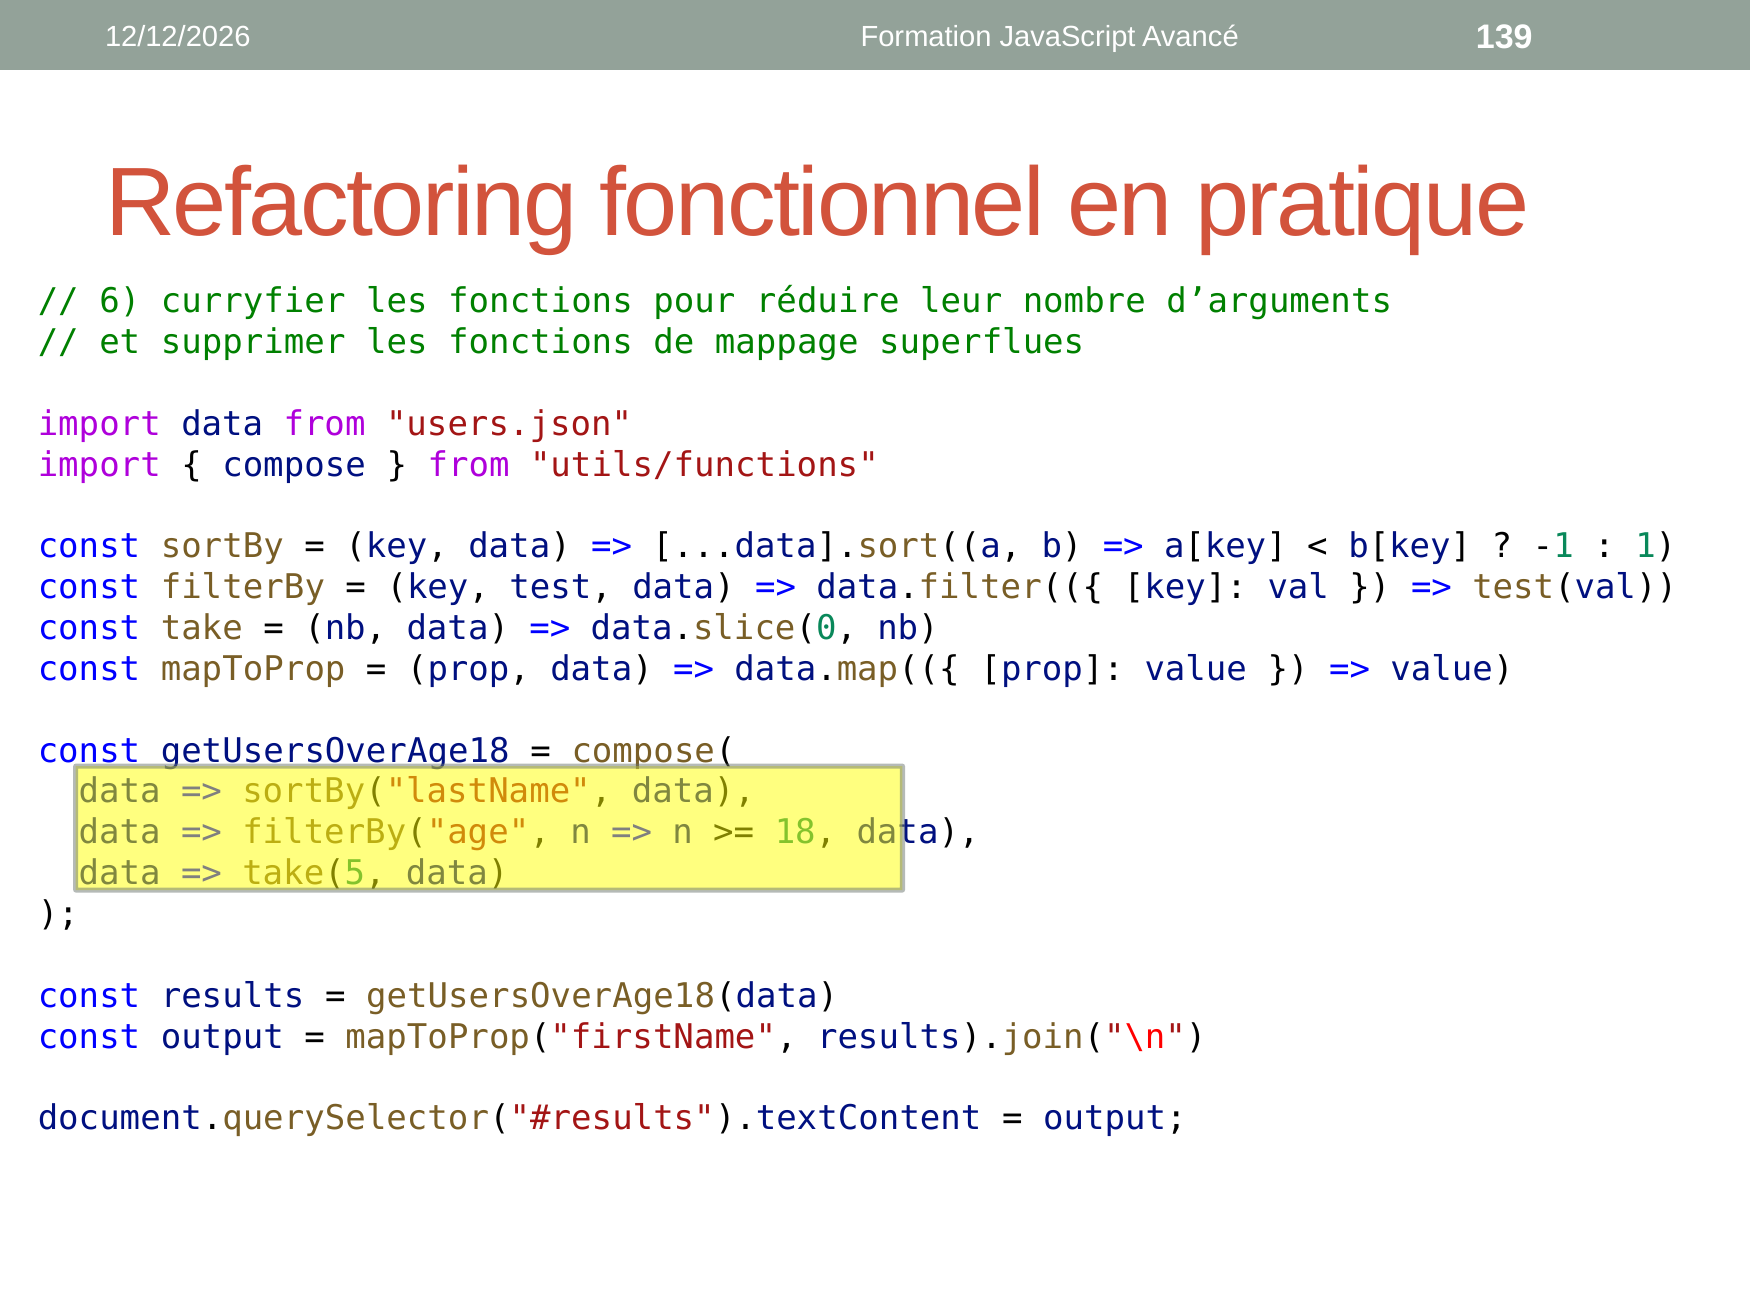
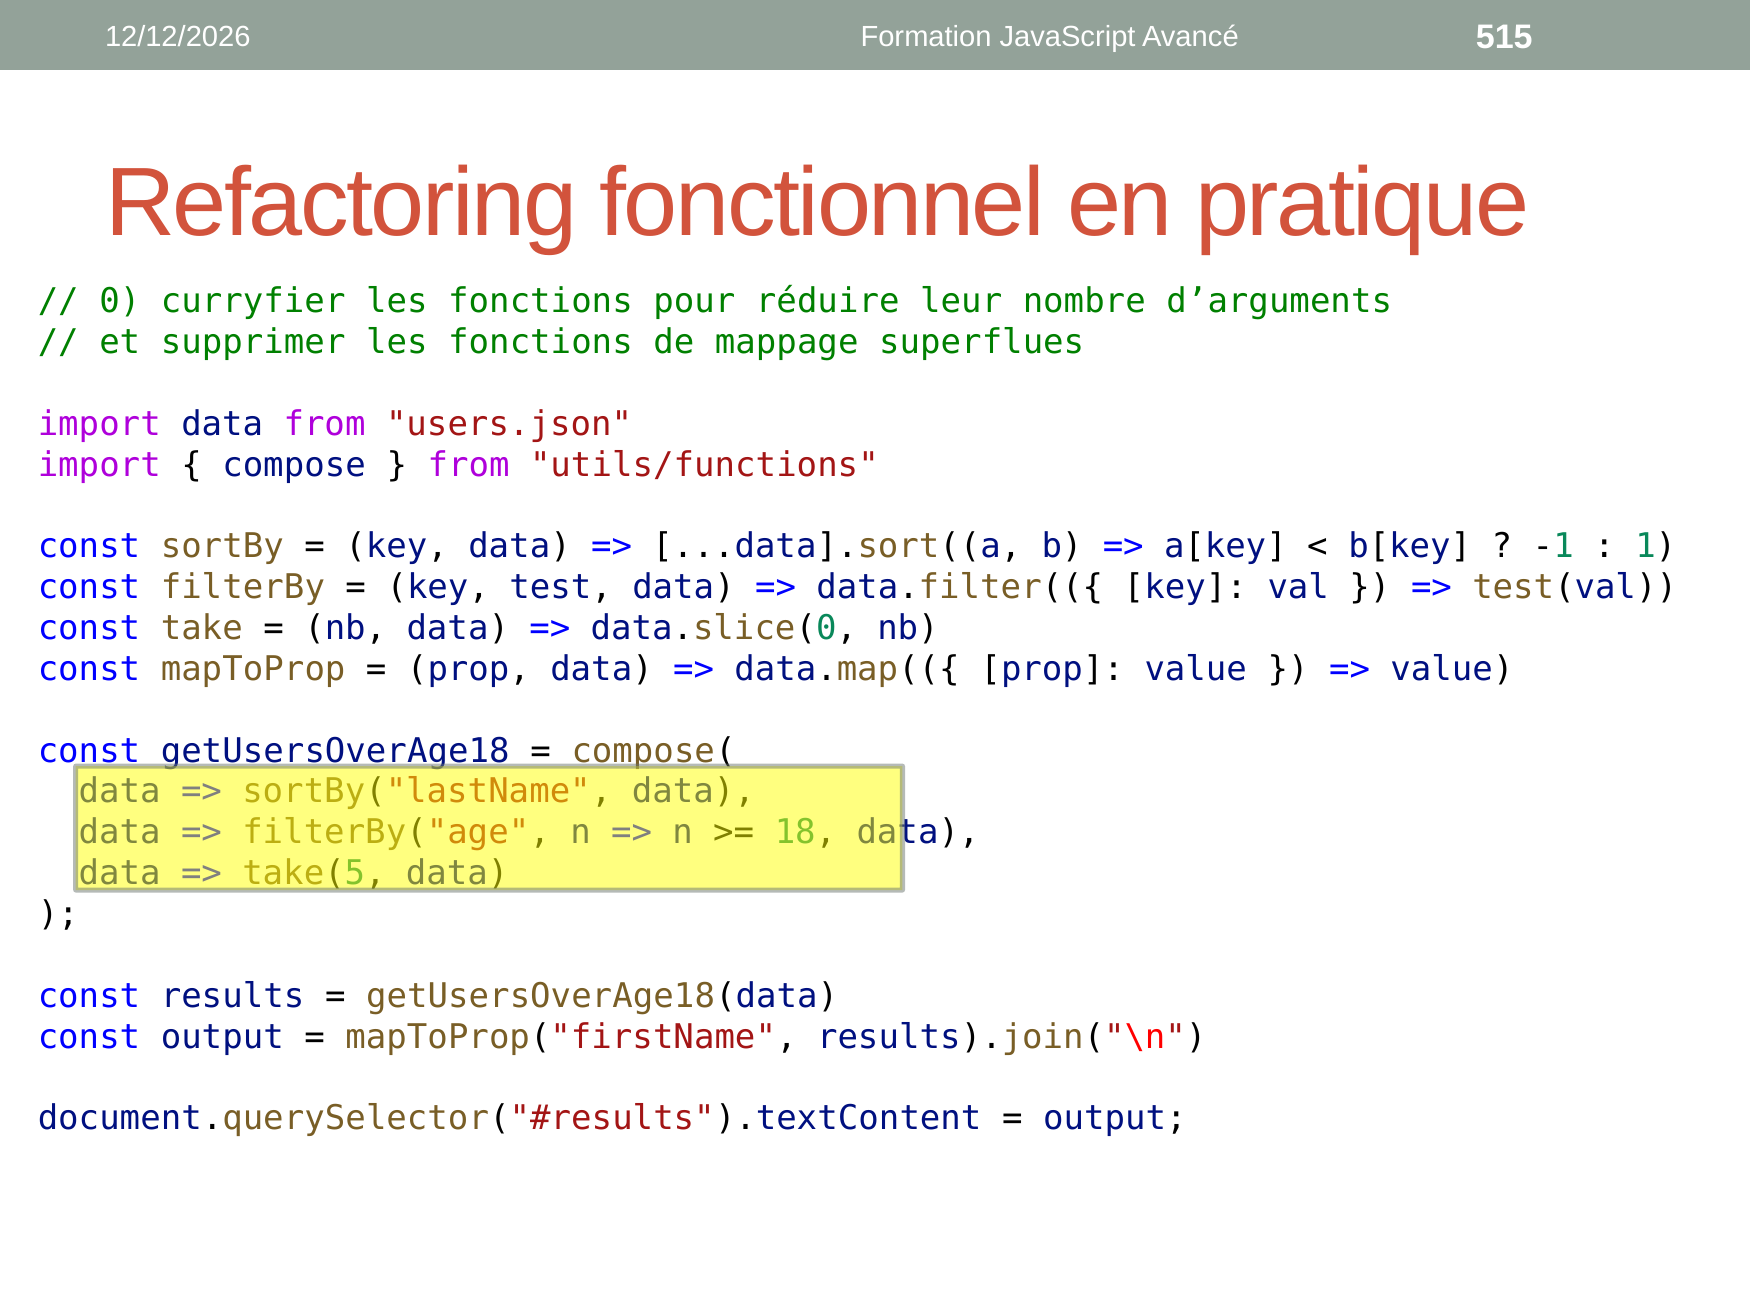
139: 139 -> 515 (1504, 37)
6: 6 -> 0 (120, 302)
